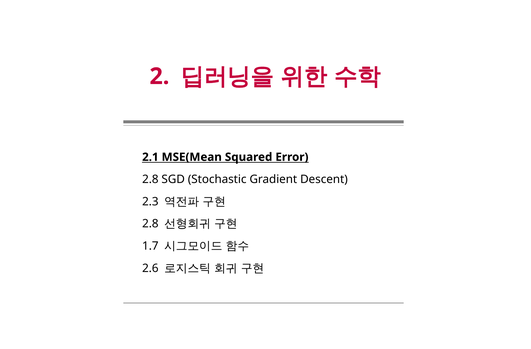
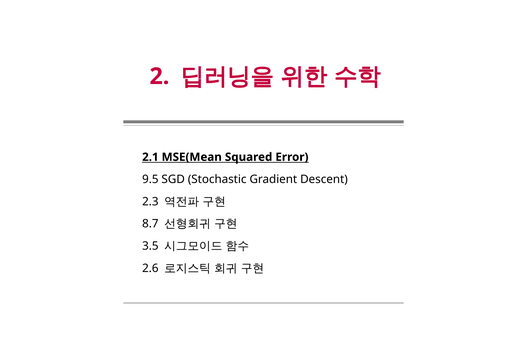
2.8: 2.8 -> 9.5 (150, 179)
2.8: 2.8 -> 8.7 (150, 224)
1.7: 1.7 -> 3.5 (150, 246)
